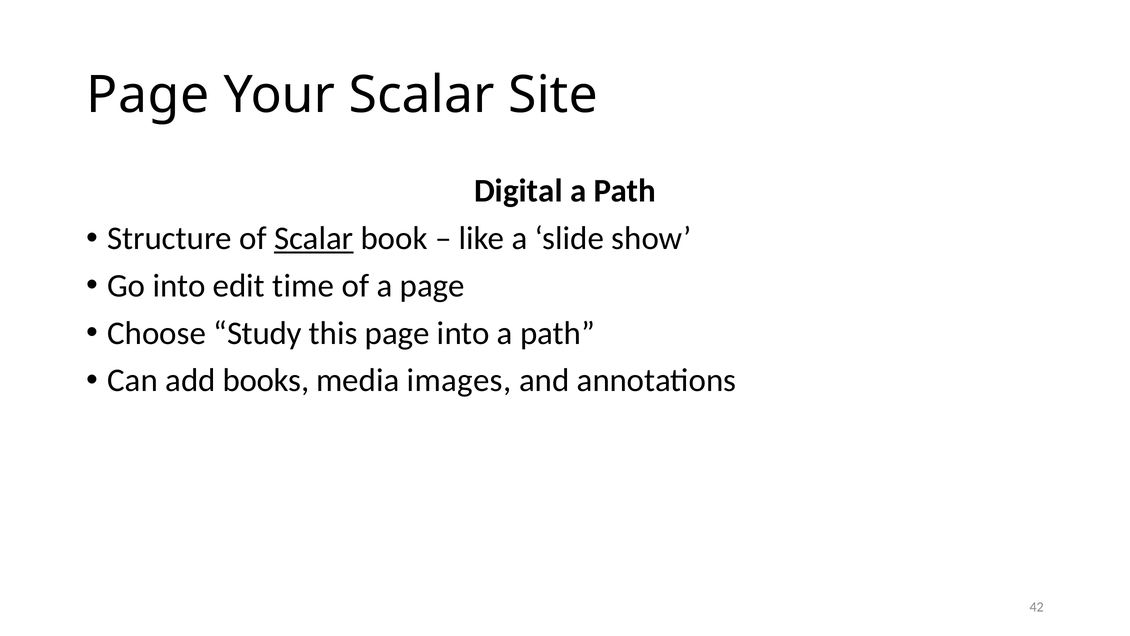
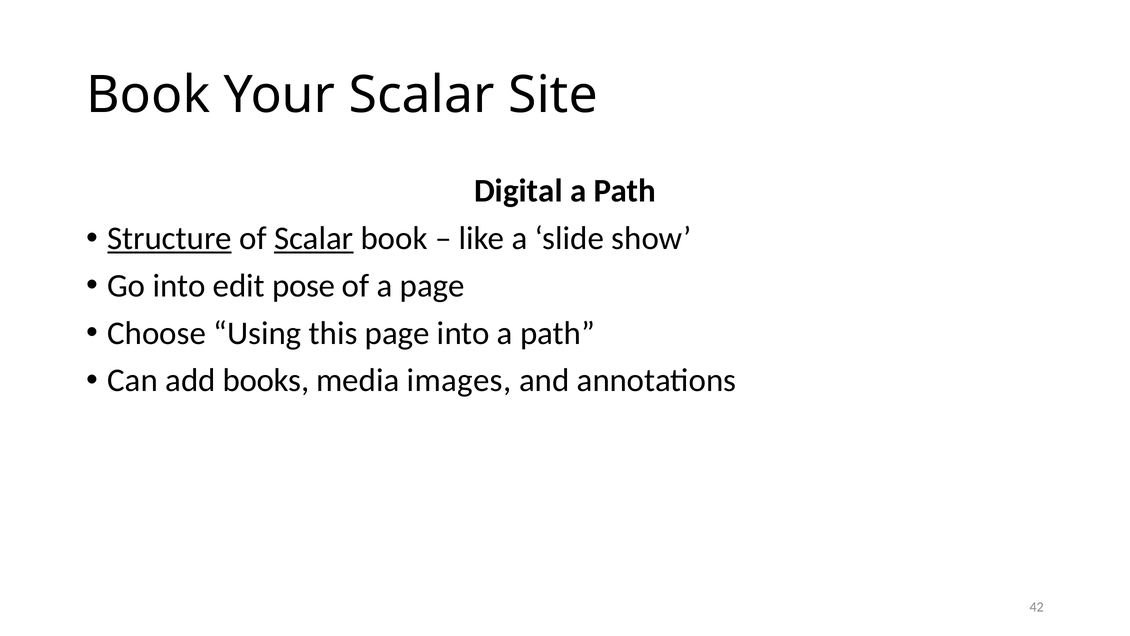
Page: Page -> Book (148, 95)
Structure underline: none -> present (170, 238)
time: time -> pose (304, 286)
Study: Study -> Using (257, 333)
